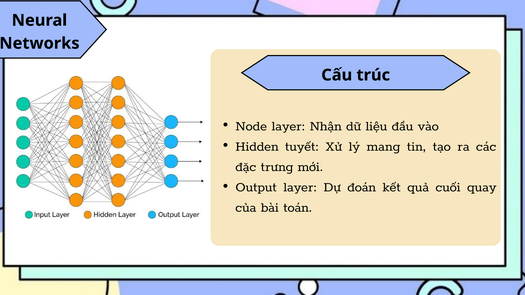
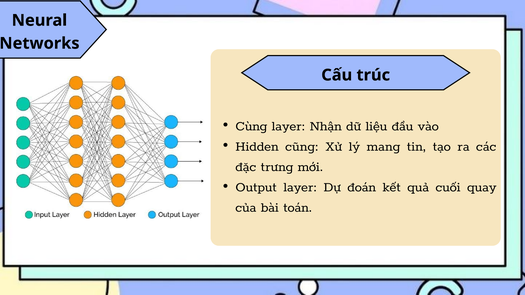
Node: Node -> Cùng (251, 126)
tuyết: tuyết -> cũng (302, 146)
